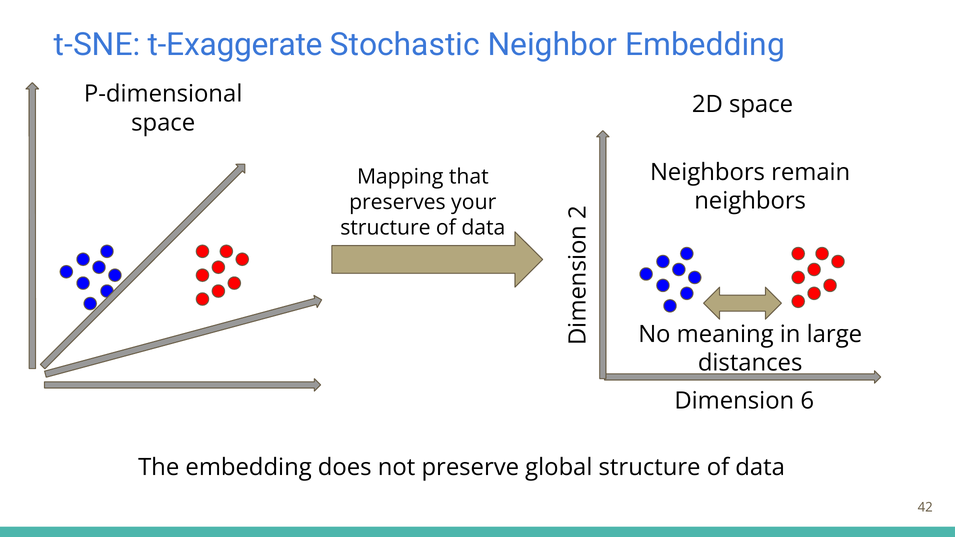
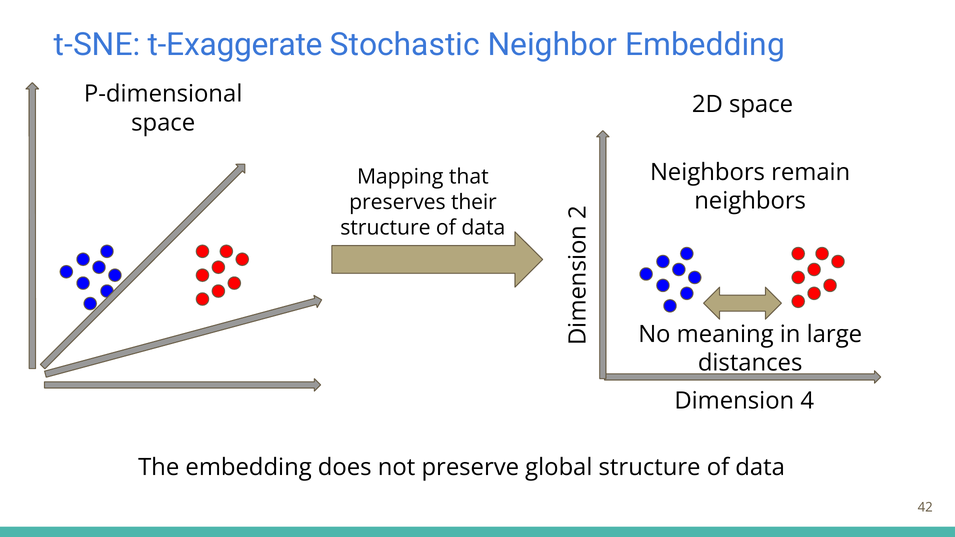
your: your -> their (474, 202)
6: 6 -> 4 (807, 401)
